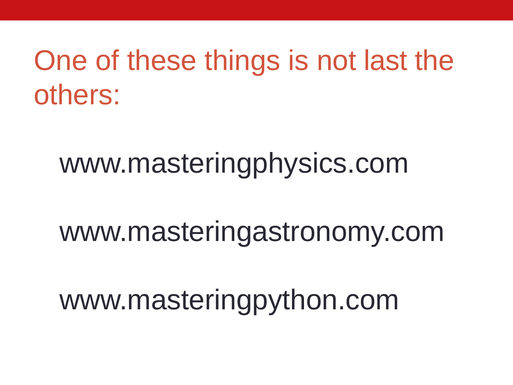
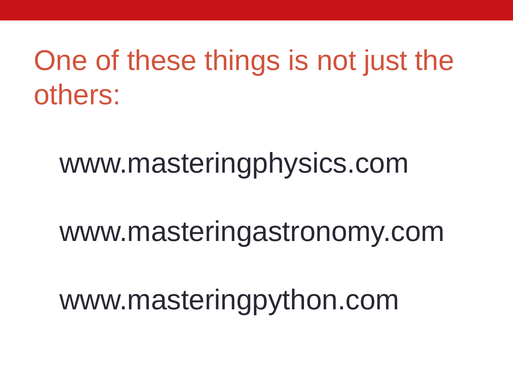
last: last -> just (386, 61)
